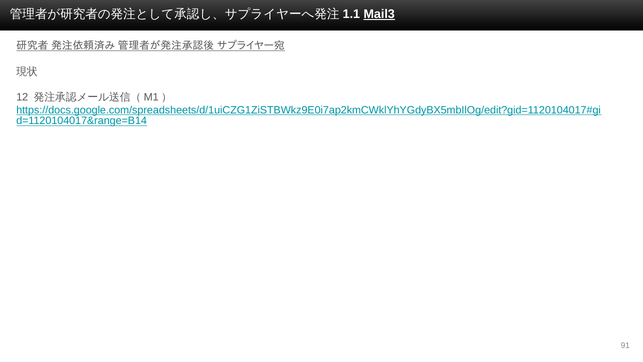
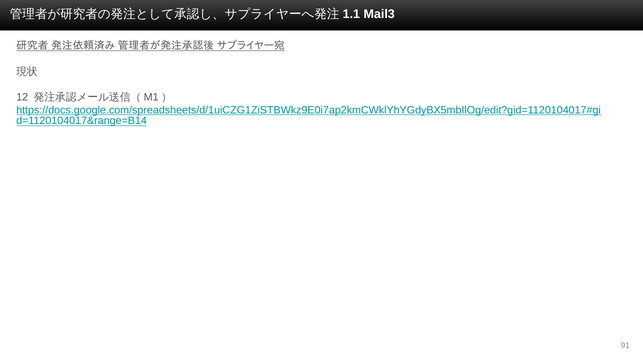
Mail3 underline: present -> none (379, 14)
